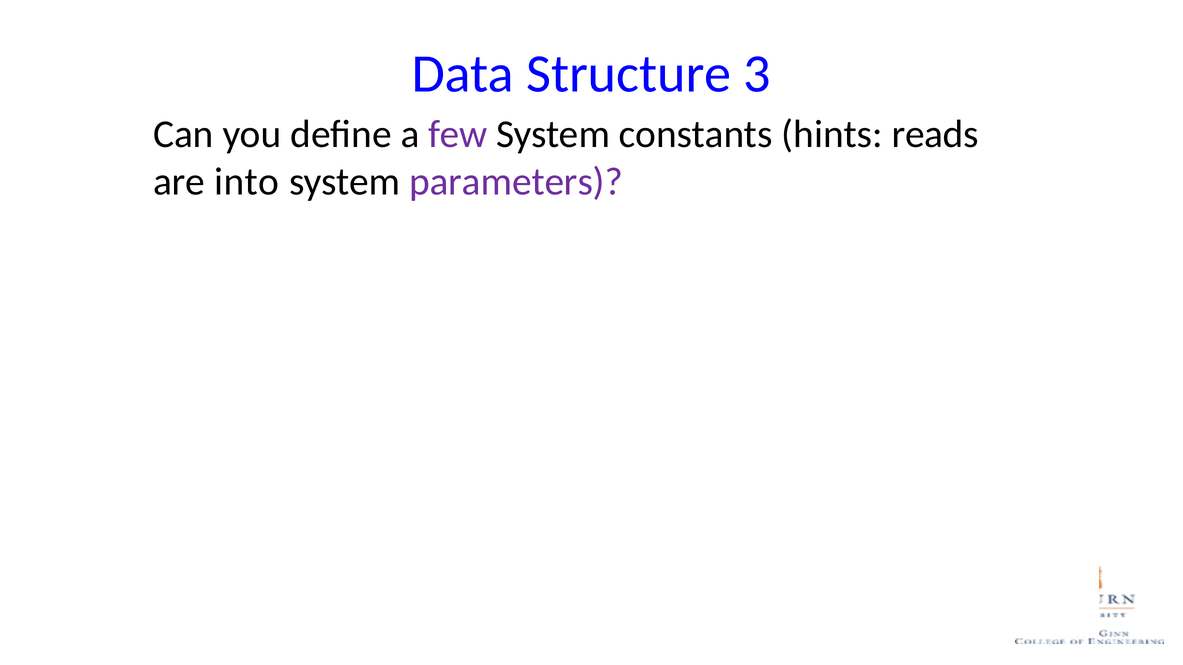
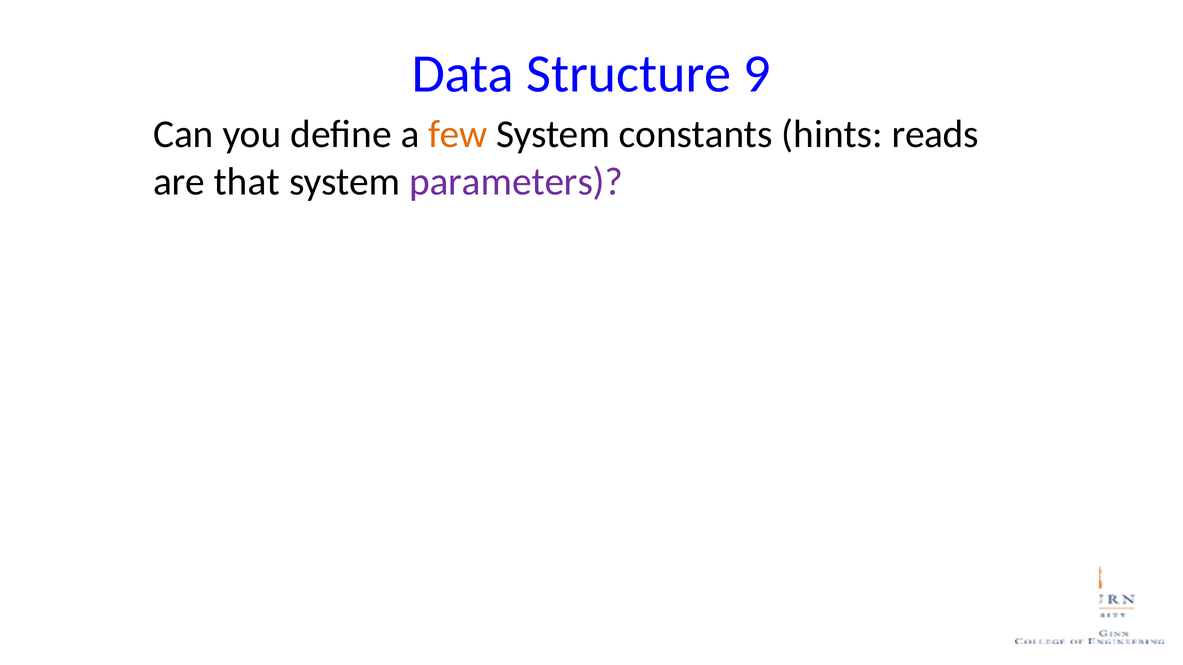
3: 3 -> 9 (757, 74)
few colour: purple -> orange (458, 134)
into: into -> that (247, 182)
